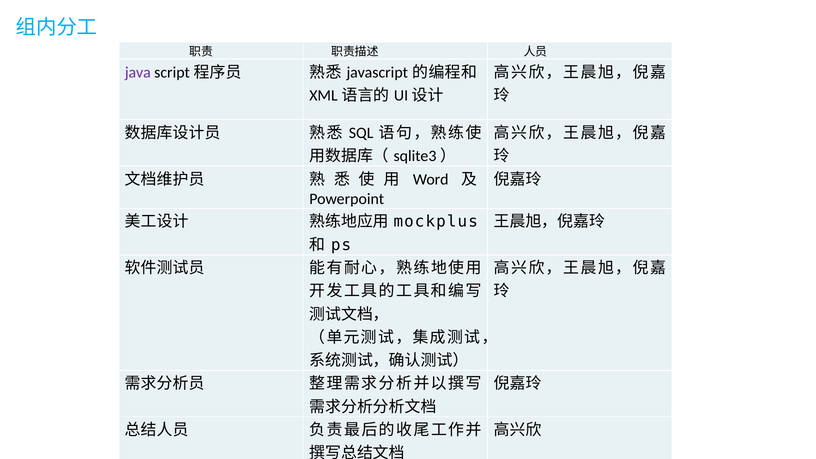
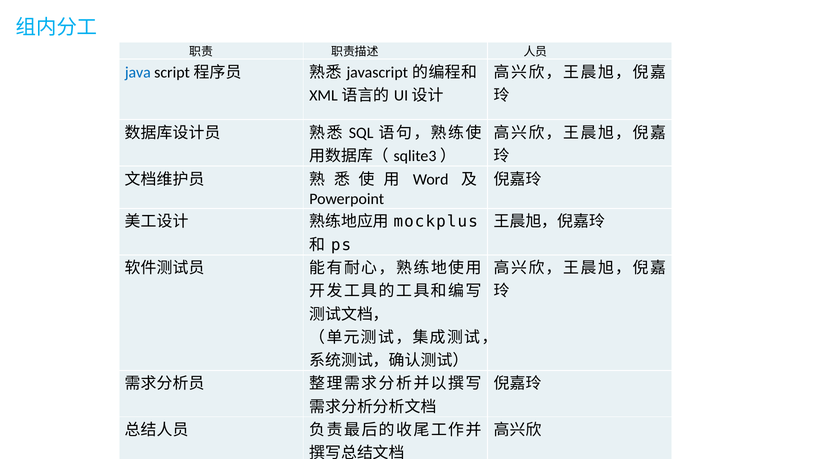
java colour: purple -> blue (138, 72)
